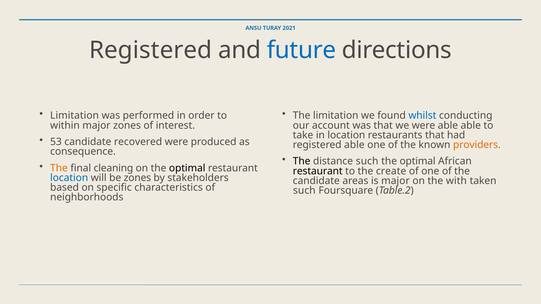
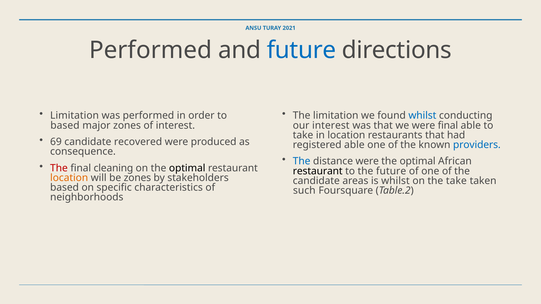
Registered: Registered -> Performed (151, 50)
within: within -> based (65, 125)
our account: account -> interest (331, 125)
were able: able -> final (448, 125)
53: 53 -> 69 (56, 142)
providers colour: orange -> blue (477, 145)
The colour: black -> blue (302, 161)
distance such: such -> were (367, 161)
The colour: orange -> red (59, 168)
the create: create -> future (391, 171)
location colour: blue -> orange (69, 178)
is major: major -> whilst (395, 181)
the with: with -> take (456, 181)
